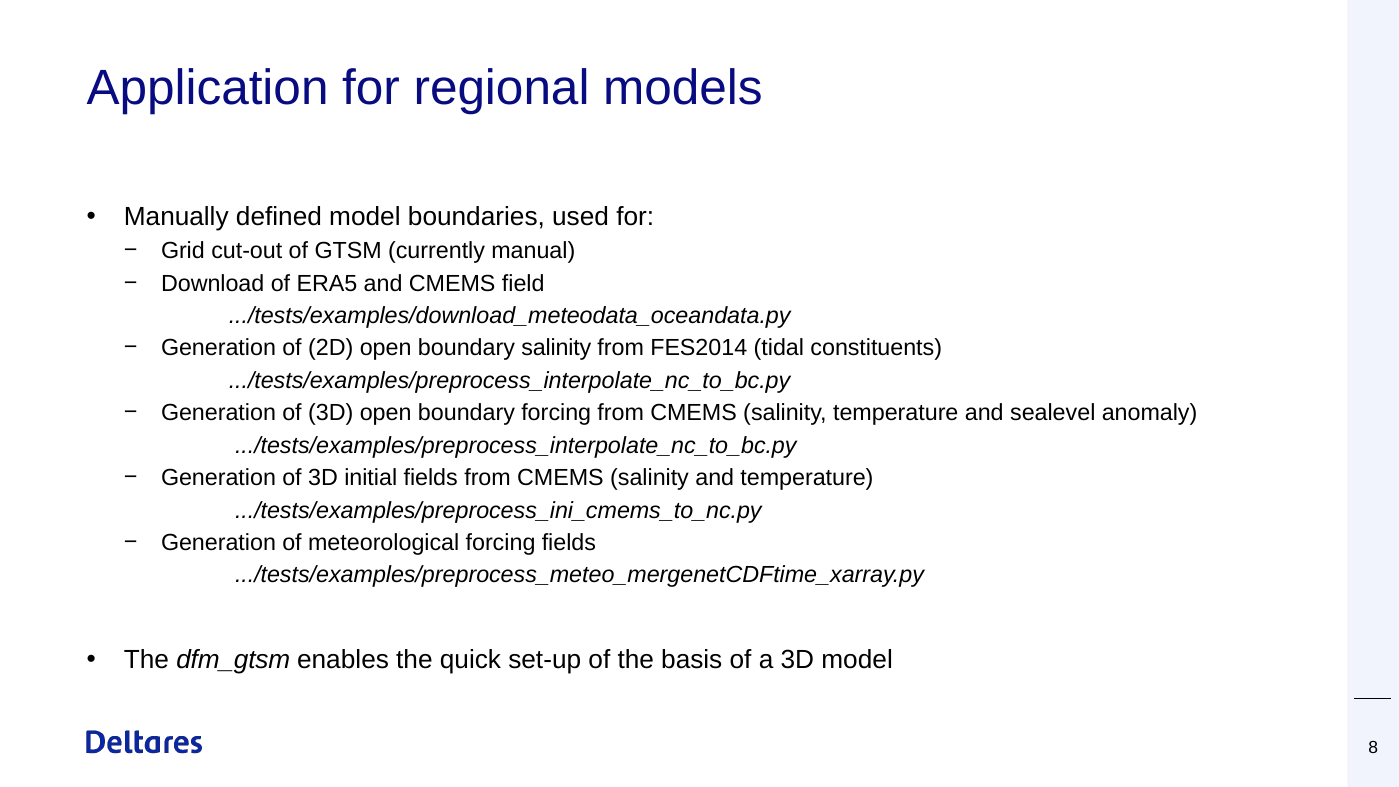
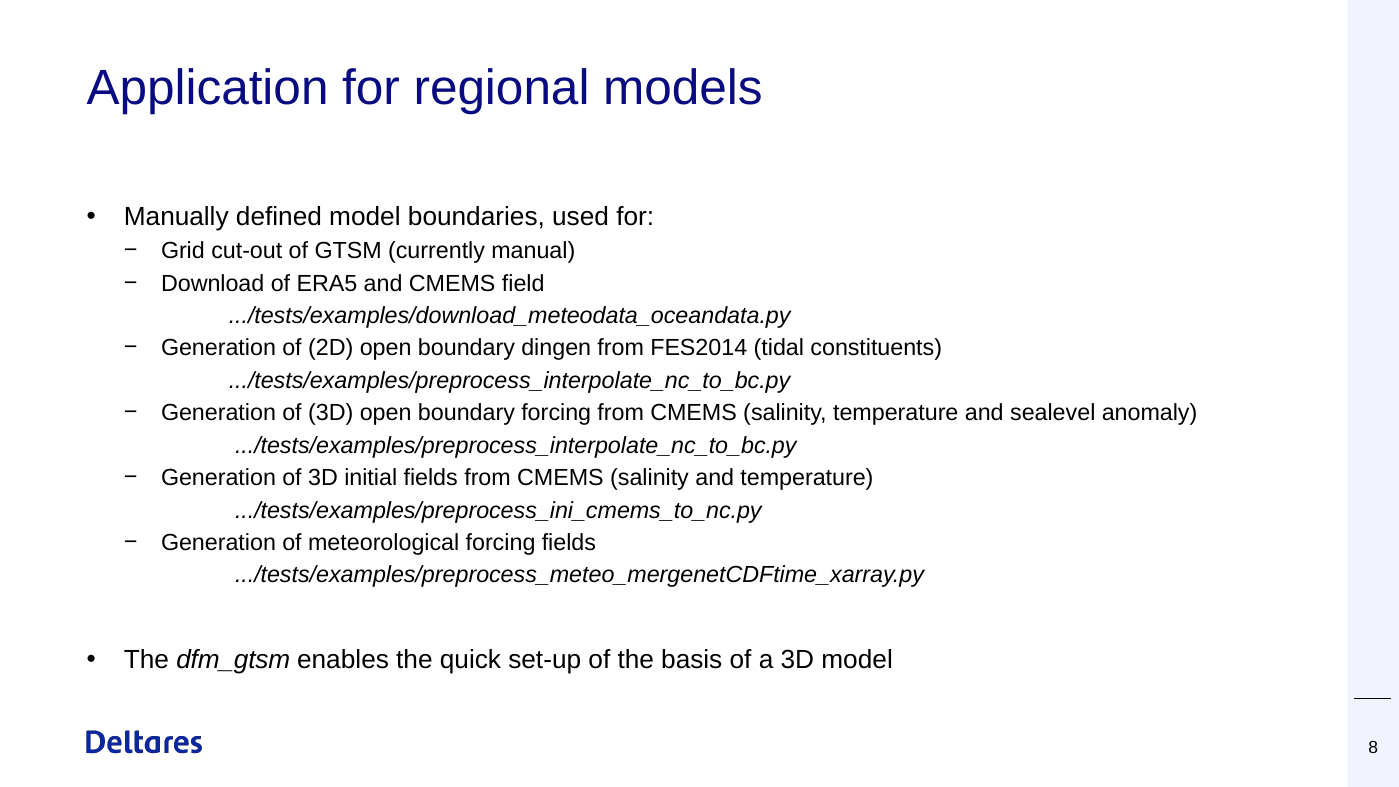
boundary salinity: salinity -> dingen (556, 348)
